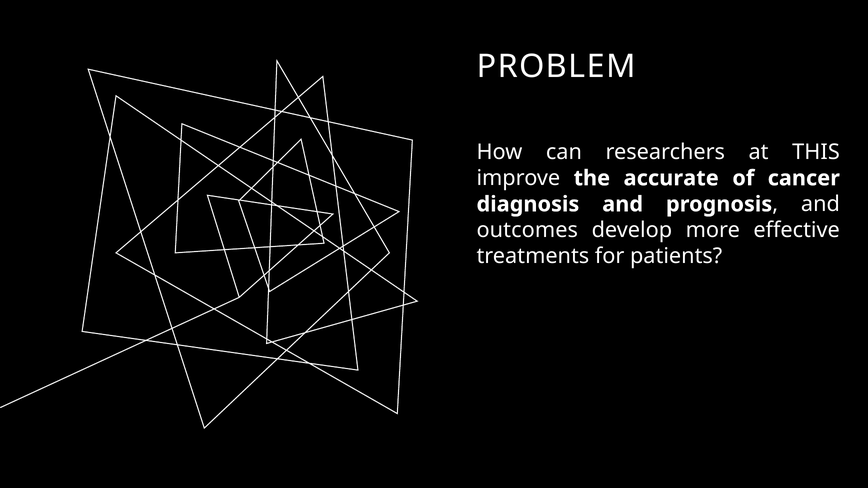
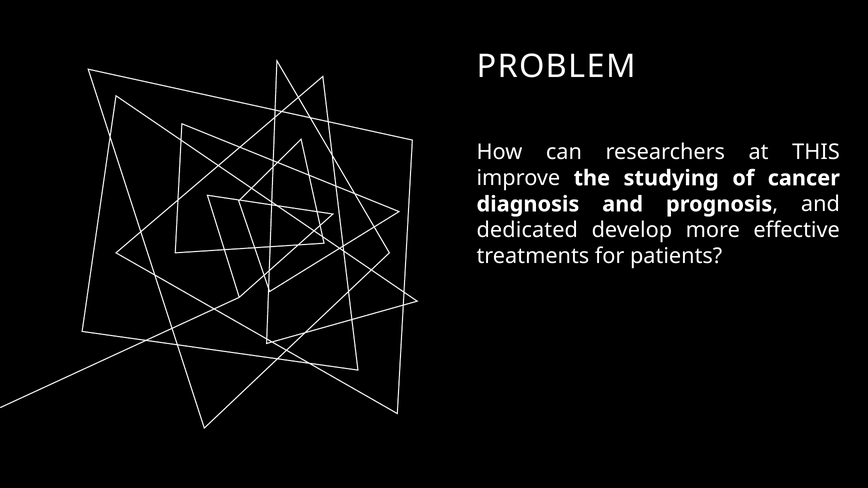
accurate: accurate -> studying (671, 178)
outcomes: outcomes -> dedicated (527, 230)
